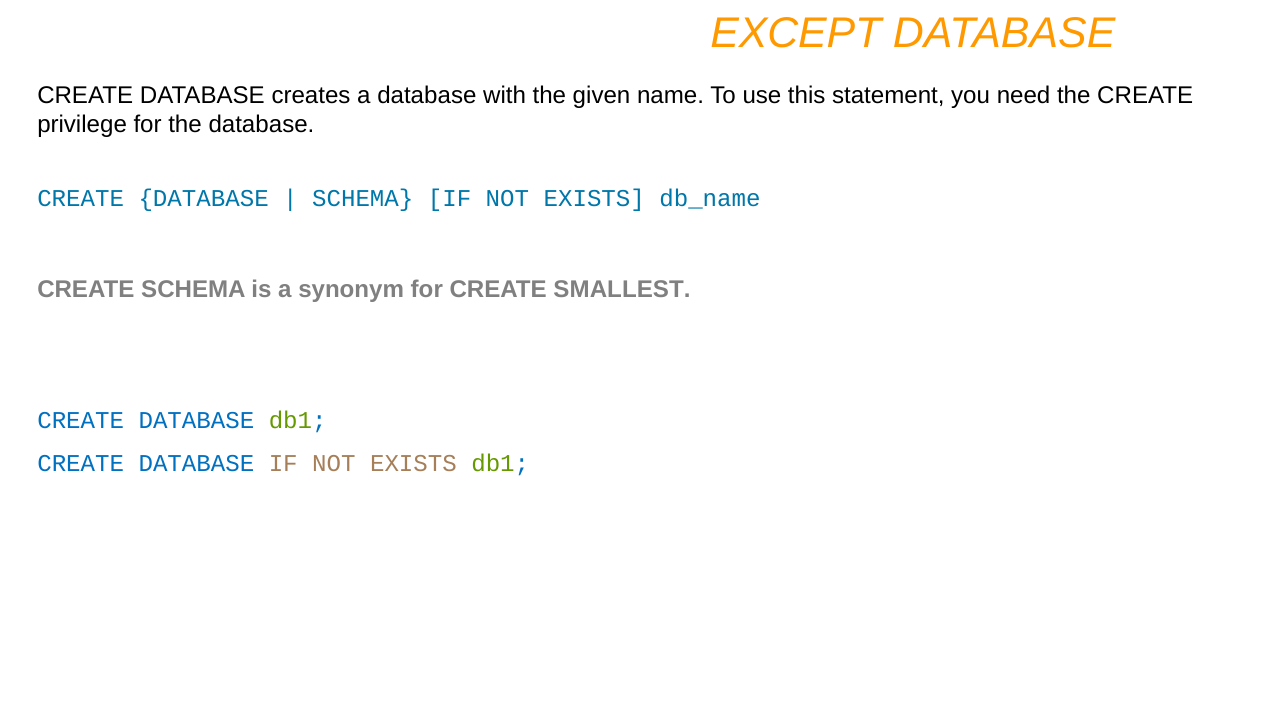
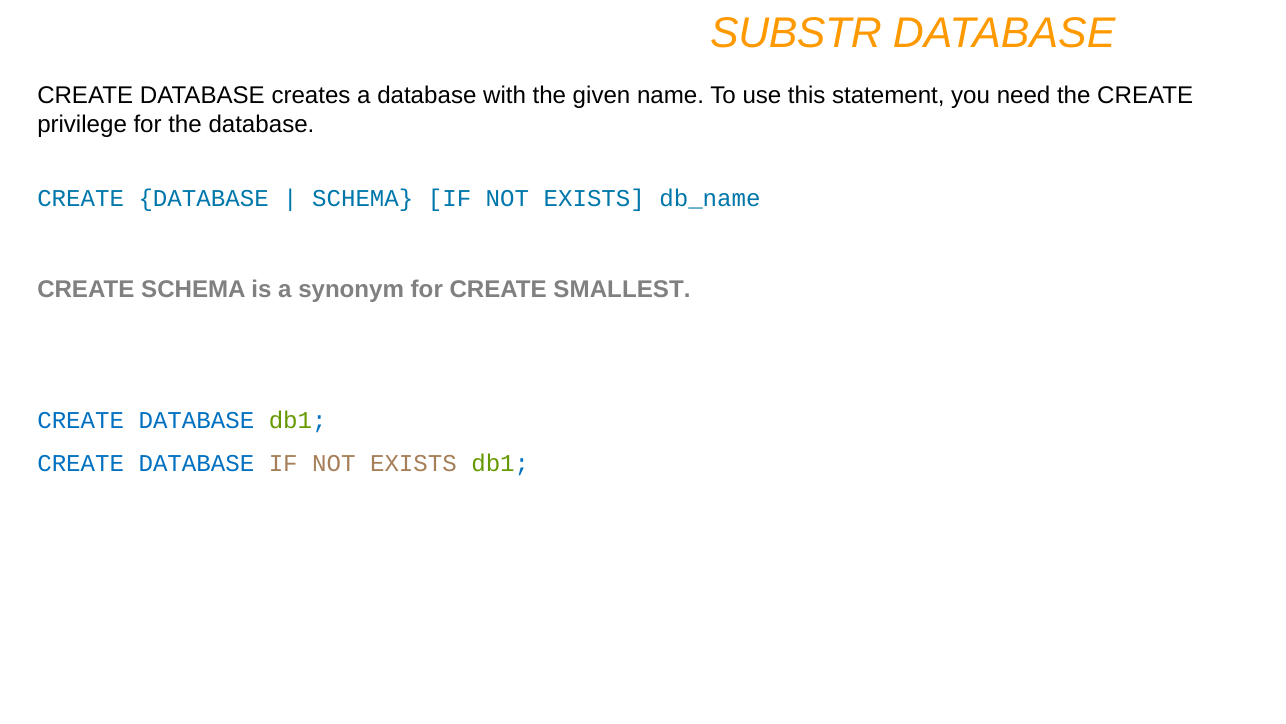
EXCEPT: EXCEPT -> SUBSTR (796, 33)
